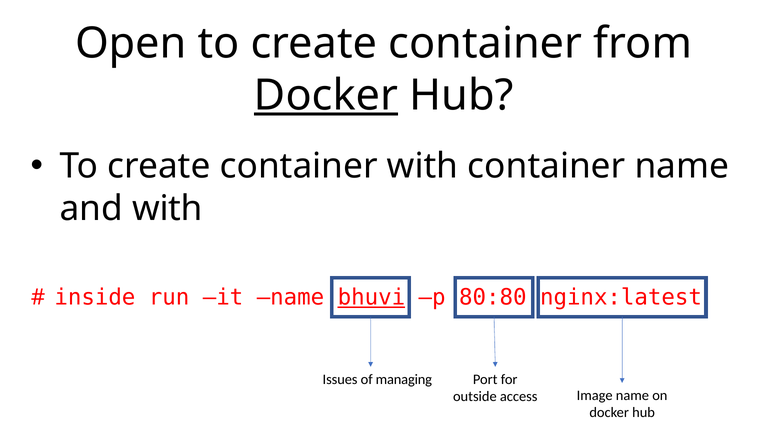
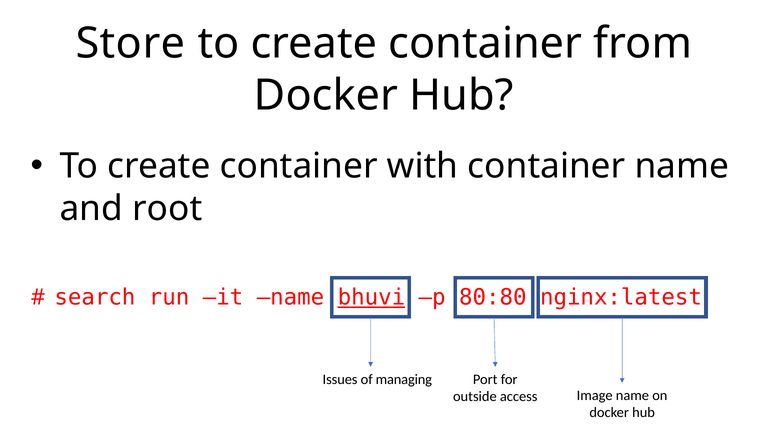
Open: Open -> Store (131, 43)
Docker underline: present -> none (326, 95)
and with: with -> root (167, 209)
inside: inside -> search (95, 298)
